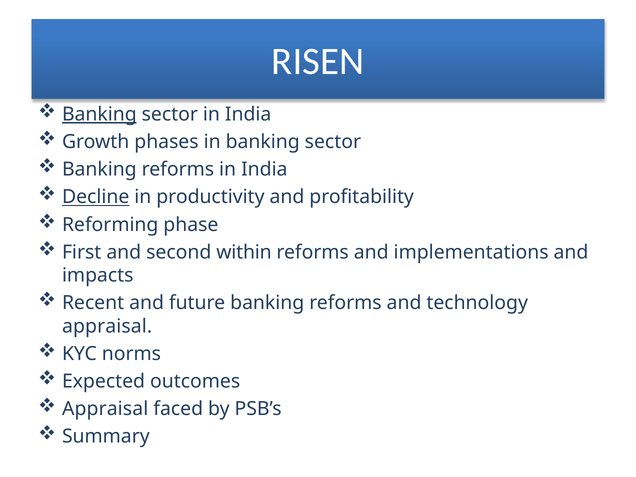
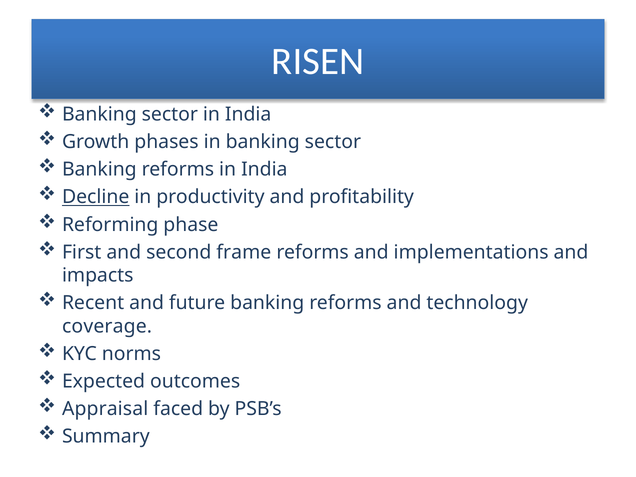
Banking underline: present -> none (99, 114)
within: within -> frame (244, 252)
appraisal: appraisal -> coverage (107, 326)
